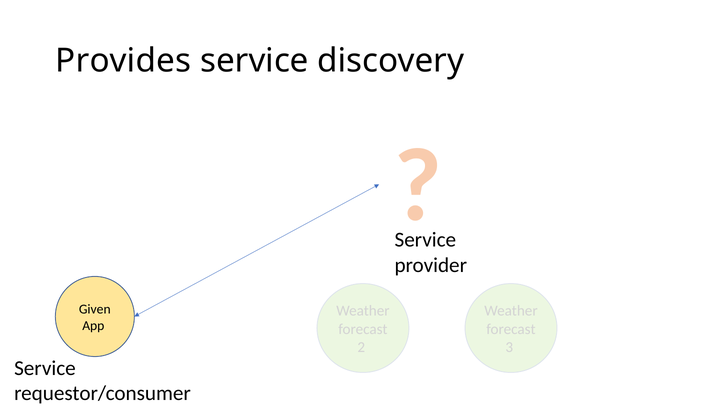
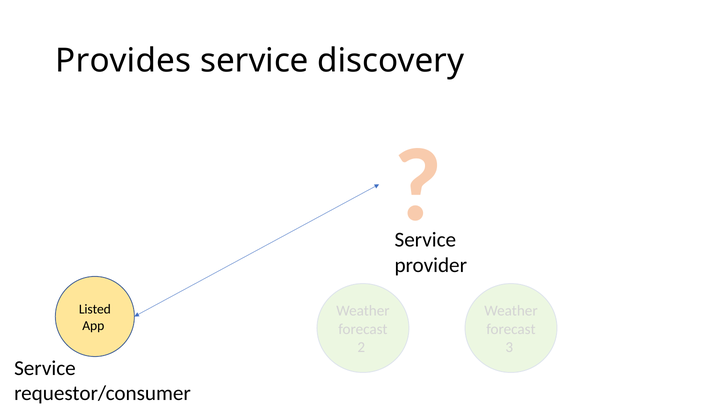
Given: Given -> Listed (95, 310)
